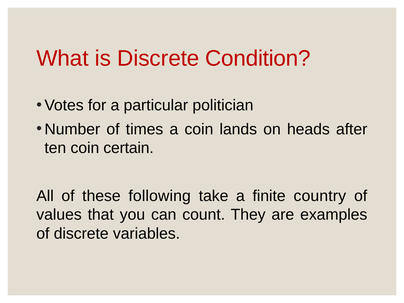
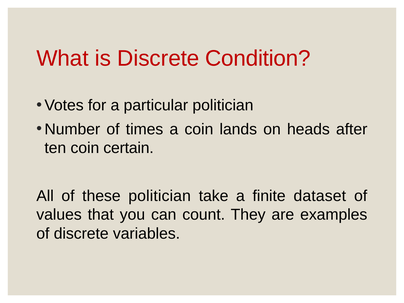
these following: following -> politician (160, 196)
country: country -> dataset (320, 196)
